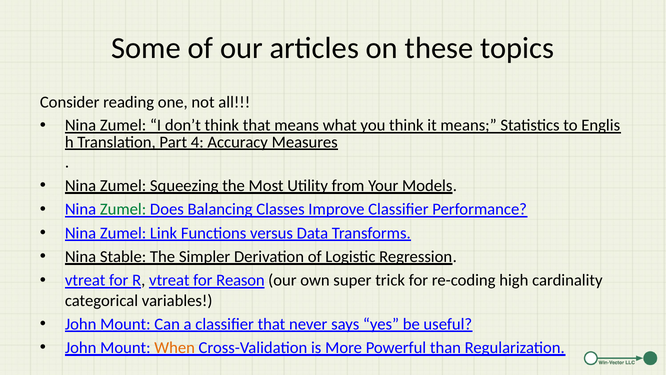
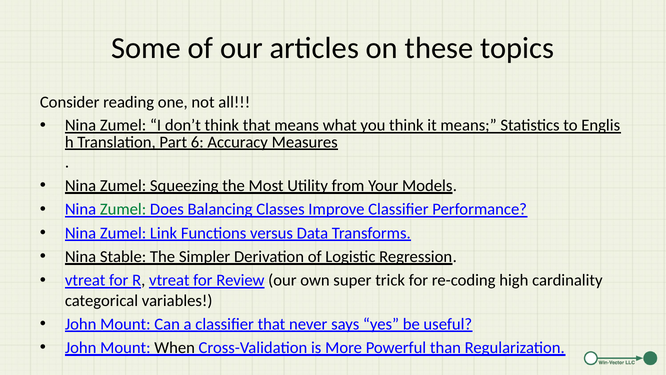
4: 4 -> 6 (197, 142)
Reason: Reason -> Review (240, 280)
When colour: orange -> black (175, 347)
